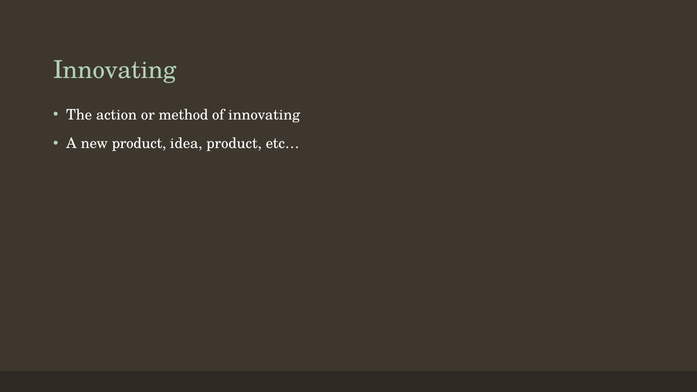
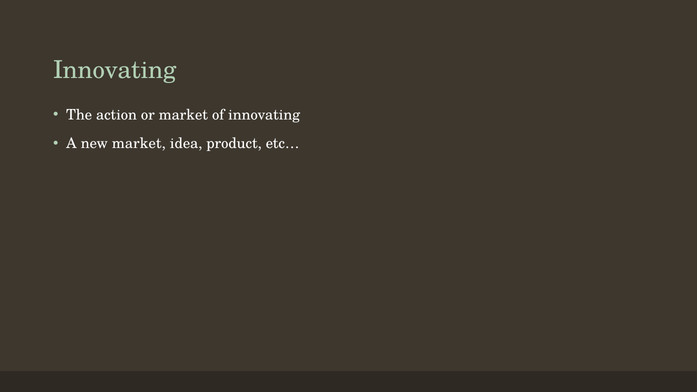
or method: method -> market (183, 115)
new product: product -> market (139, 143)
